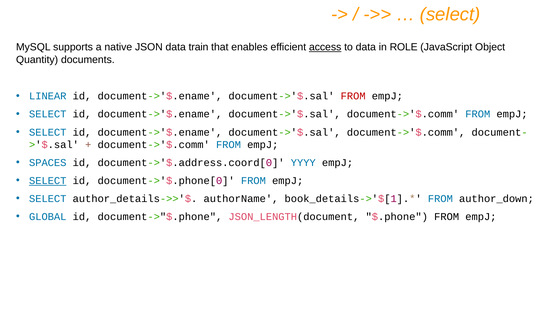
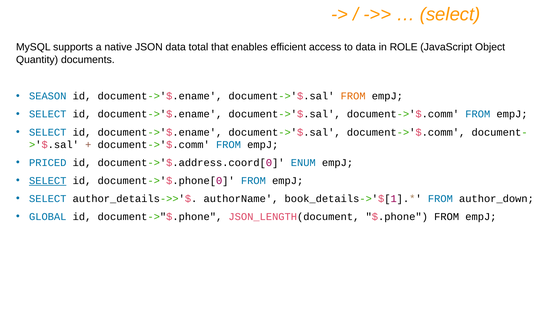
train: train -> total (198, 47)
access underline: present -> none (325, 47)
LINEAR: LINEAR -> SEASON (48, 96)
FROM colour: red -> orange (353, 96)
SPACES: SPACES -> PRICED (48, 163)
YYYY: YYYY -> ENUM (303, 163)
